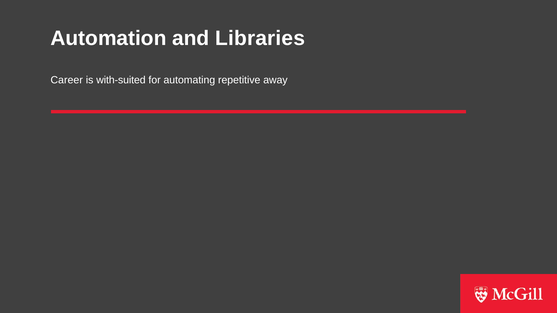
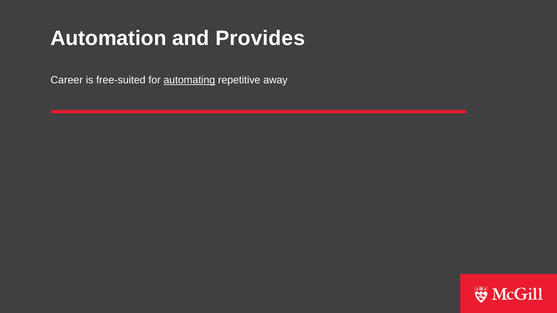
Libraries: Libraries -> Provides (260, 38)
with-suited: with-suited -> free-suited (121, 80)
automating underline: none -> present (189, 80)
